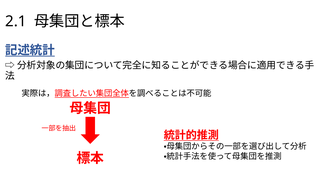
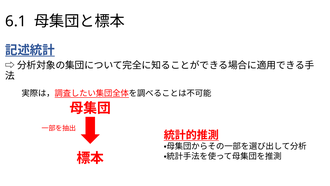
2.1: 2.1 -> 6.1 (16, 21)
